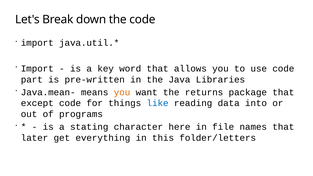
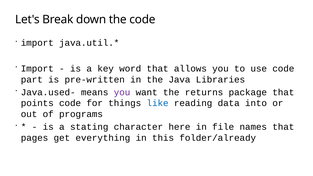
Java.mean-: Java.mean- -> Java.used- (48, 92)
you colour: orange -> purple (122, 92)
except: except -> points (37, 103)
later: later -> pages (35, 138)
folder/letters: folder/letters -> folder/already (218, 138)
